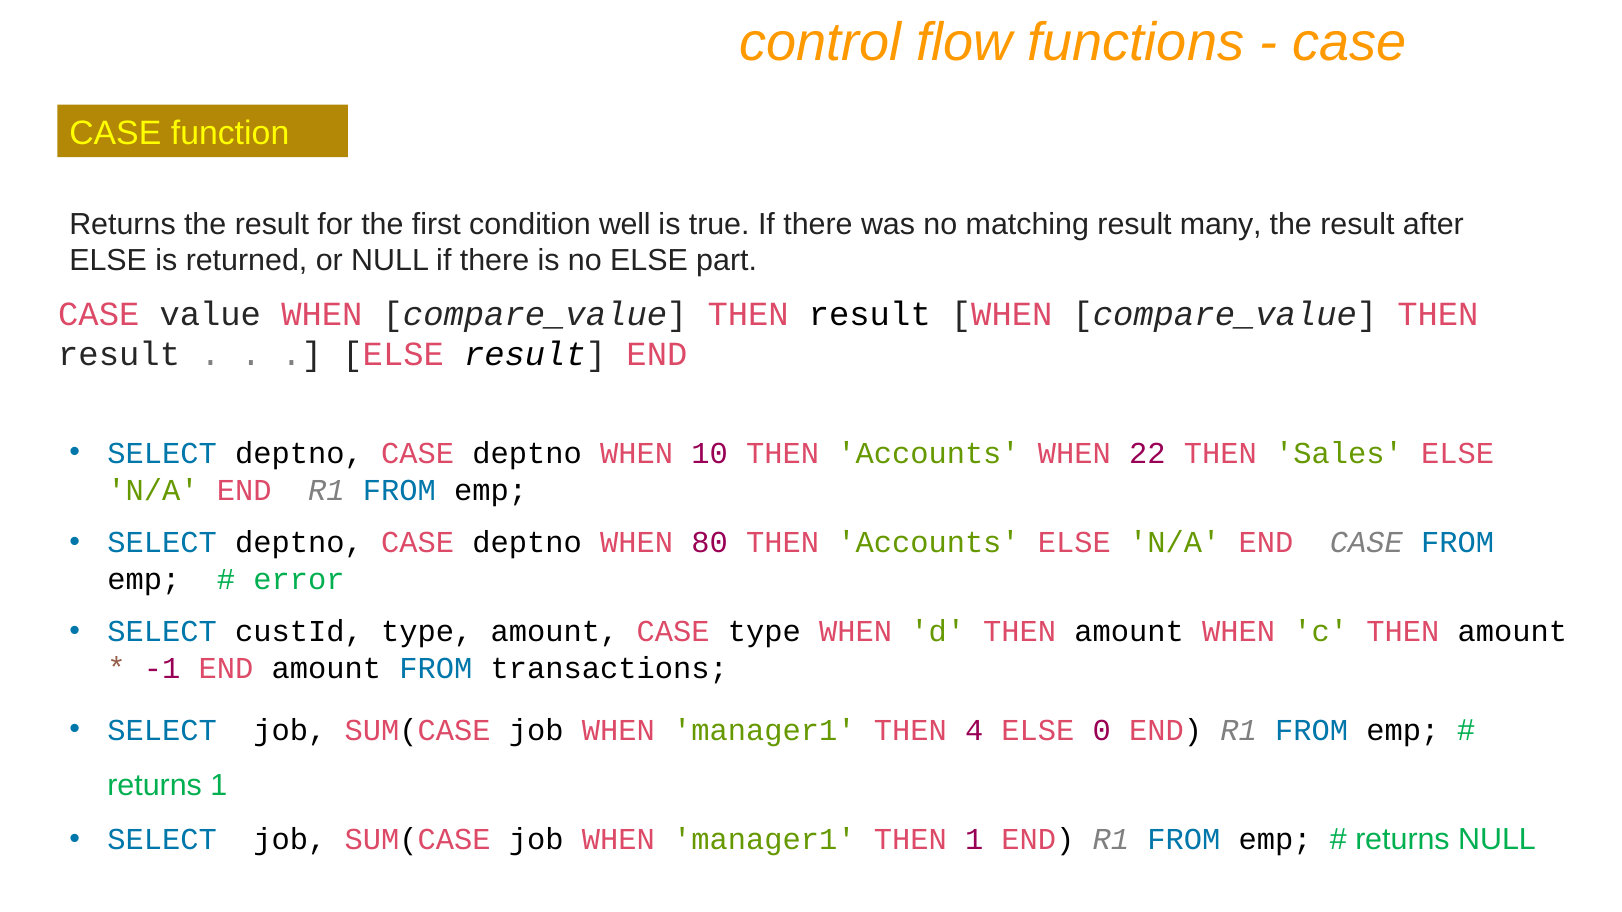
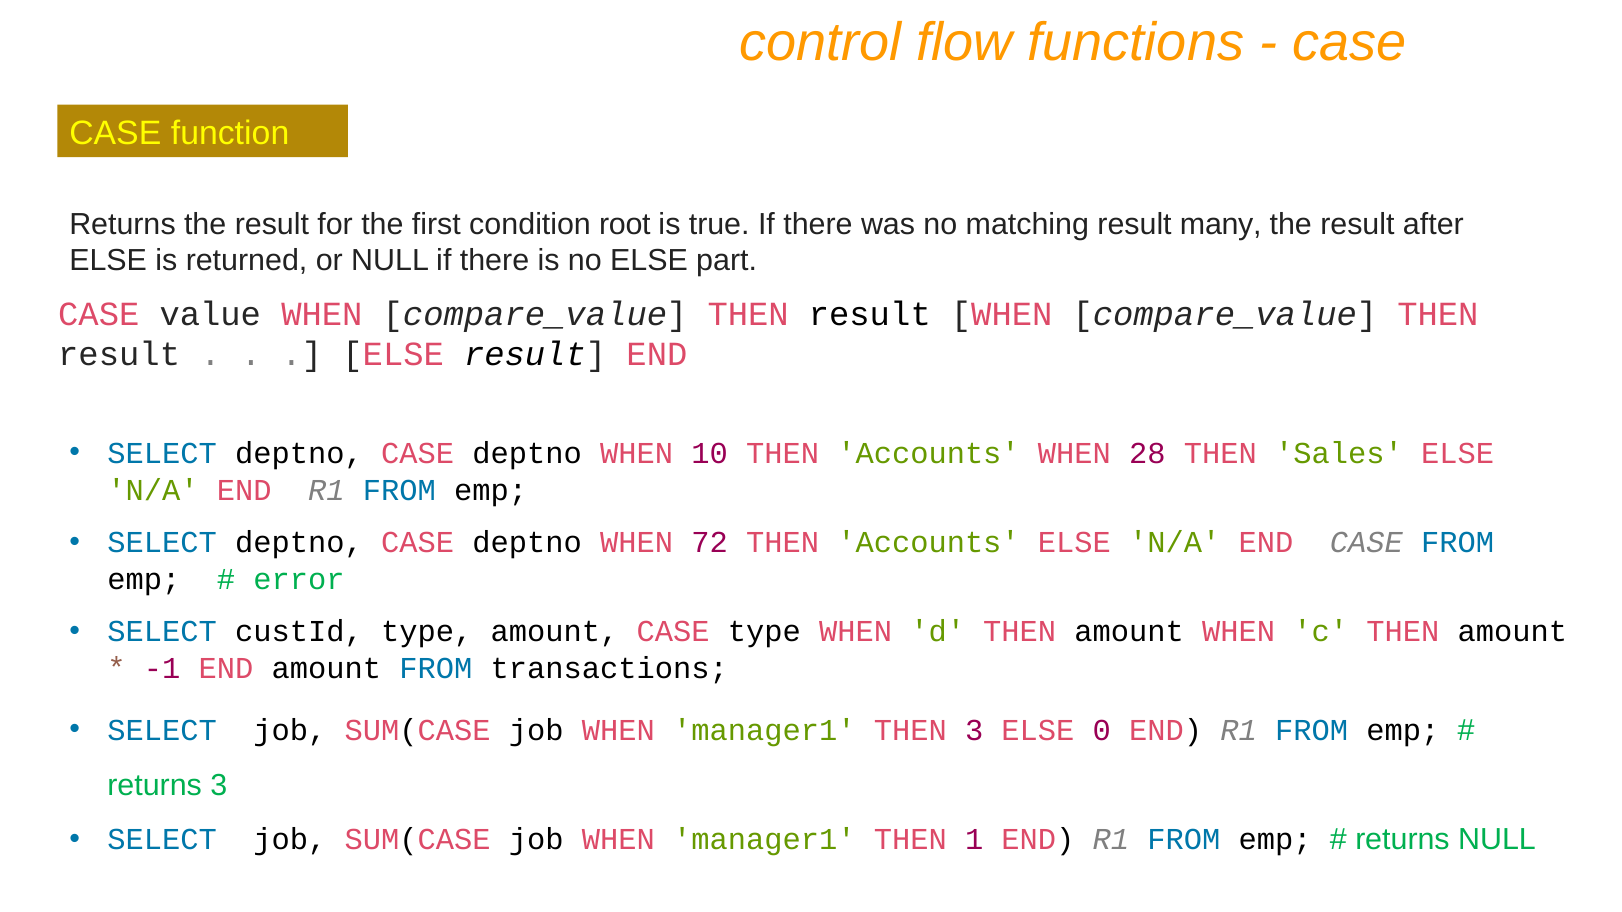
well: well -> root (625, 224)
22: 22 -> 28 (1147, 454)
80: 80 -> 72 (710, 543)
THEN 4: 4 -> 3 (974, 731)
returns 1: 1 -> 3 (219, 785)
